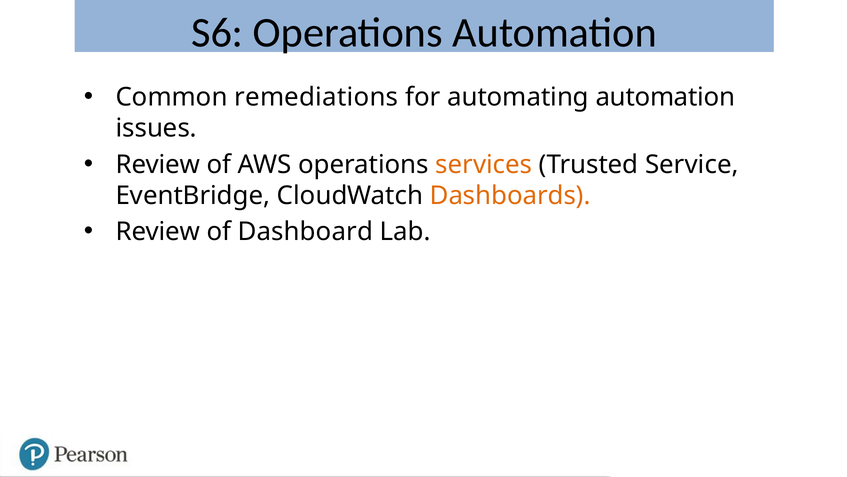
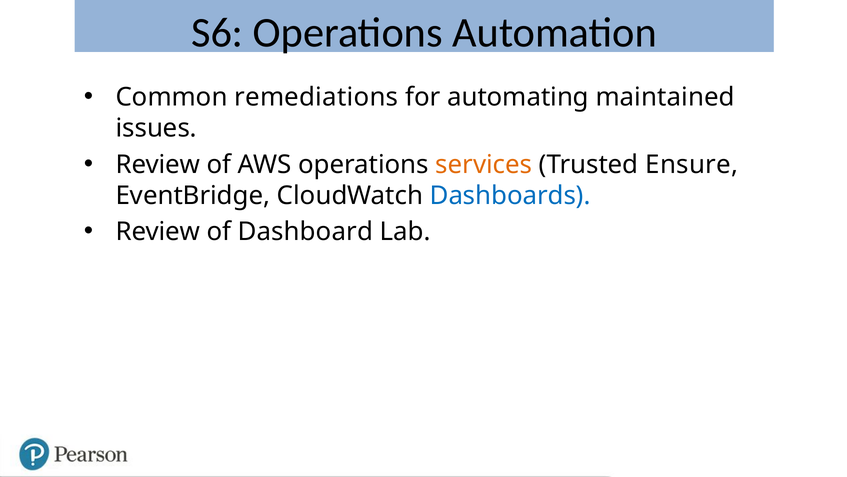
automating automation: automation -> maintained (665, 97)
Service: Service -> Ensure (692, 164)
Dashboards colour: orange -> blue (510, 195)
